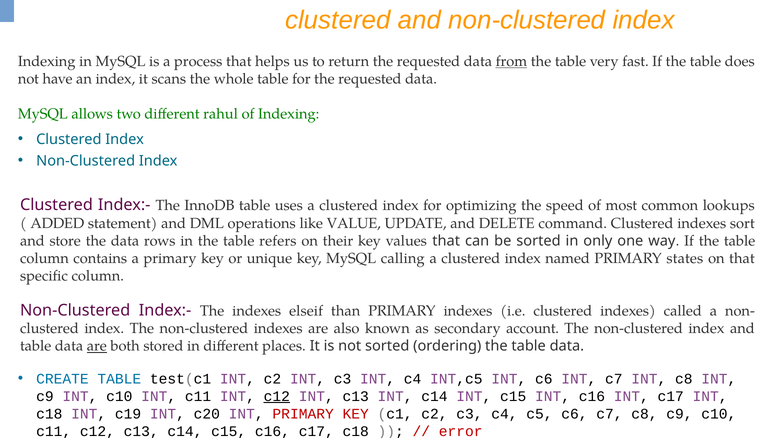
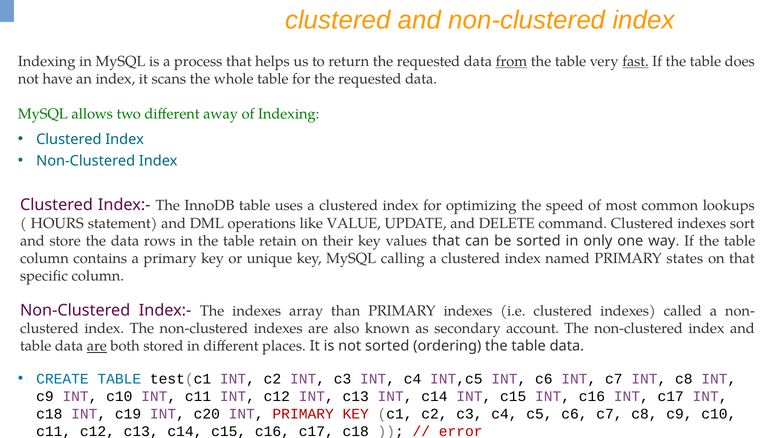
fast underline: none -> present (635, 61)
rahul: rahul -> away (221, 114)
ADDED: ADDED -> HOURS (57, 223)
refers: refers -> retain (278, 241)
elseif: elseif -> array (306, 311)
c12 underline: present -> none (277, 396)
